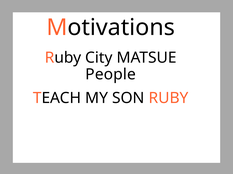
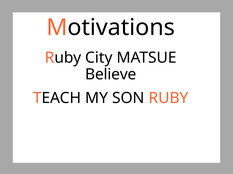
People: People -> Believe (111, 75)
